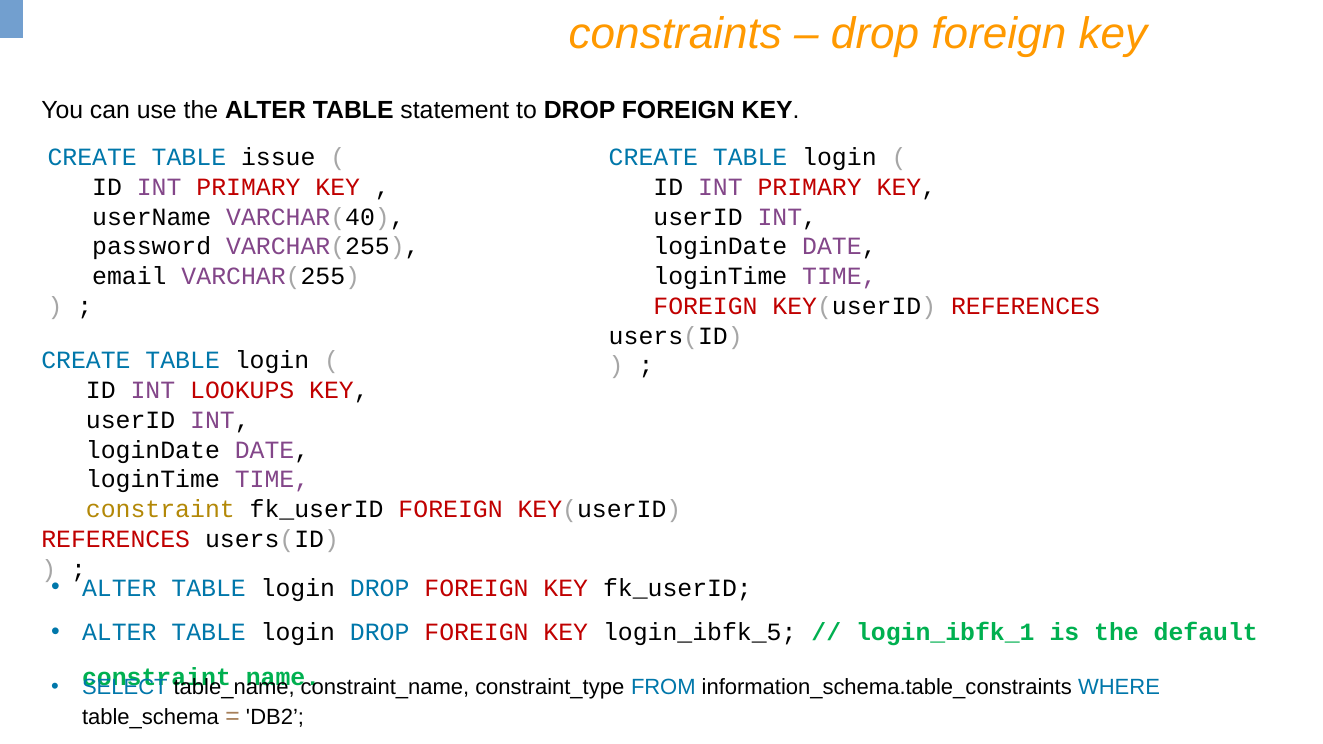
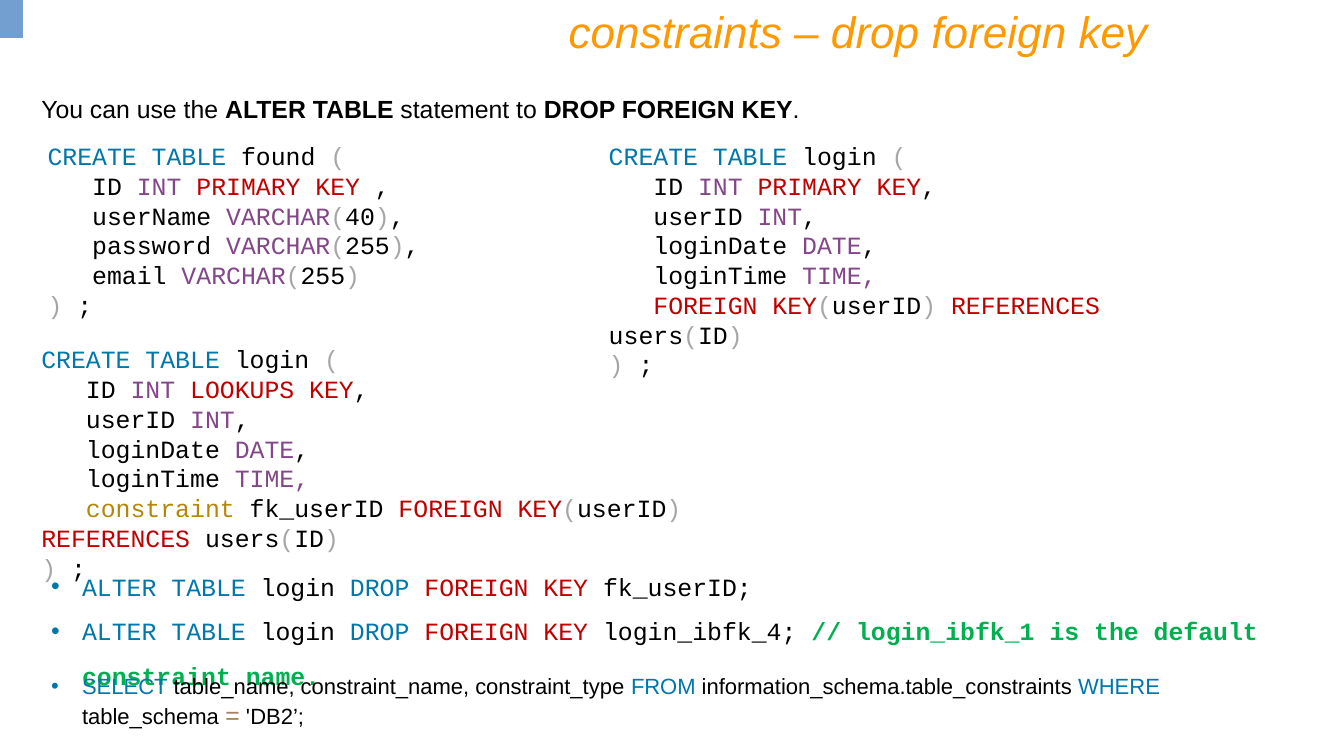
issue: issue -> found (278, 157)
login_ibfk_5: login_ibfk_5 -> login_ibfk_4 (700, 633)
